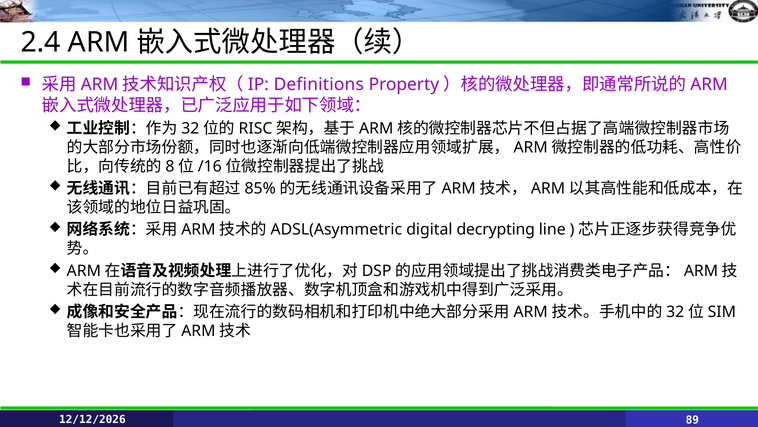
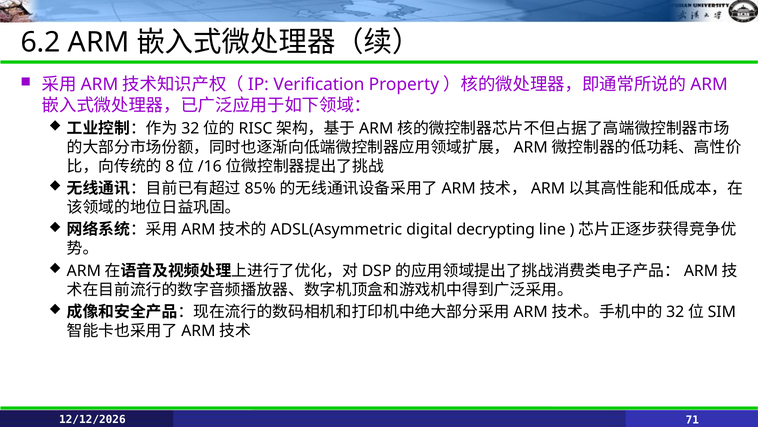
2.4: 2.4 -> 6.2 (41, 42)
Definitions: Definitions -> Verification (319, 84)
89: 89 -> 71 (692, 419)
